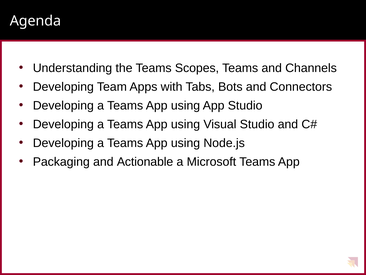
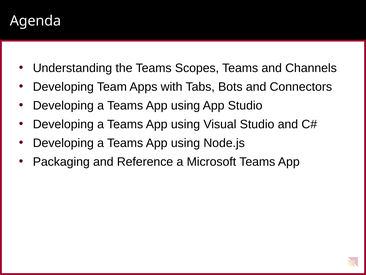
Actionable: Actionable -> Reference (145, 162)
